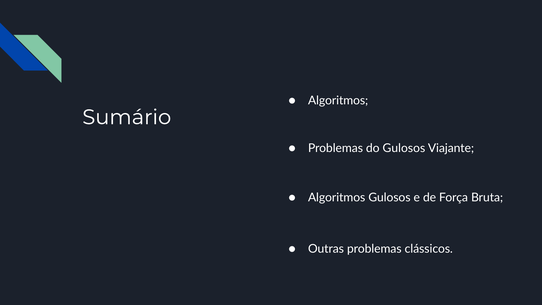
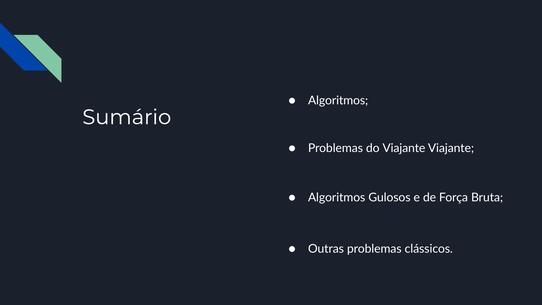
do Gulosos: Gulosos -> Viajante (404, 148)
